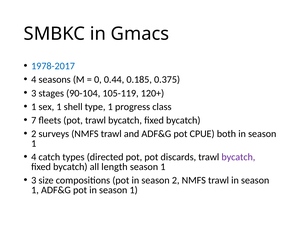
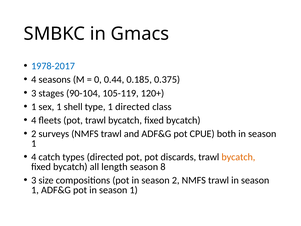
1 progress: progress -> directed (133, 107)
7: 7 -> 4 (34, 120)
bycatch colour: purple -> orange (238, 157)
1: 1 -> 8 (163, 167)
